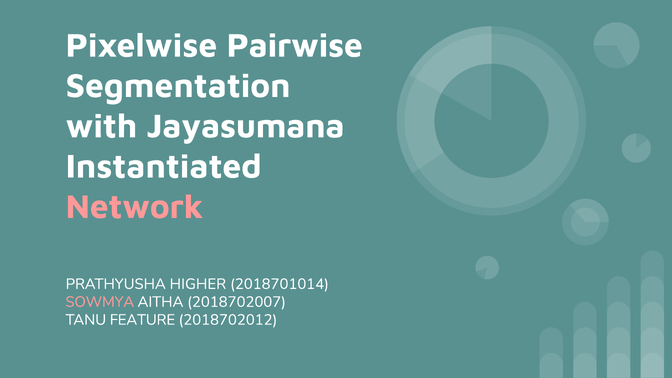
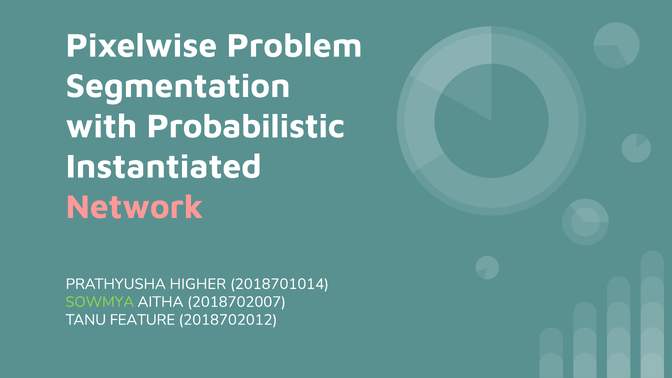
Pairwise: Pairwise -> Problem (295, 46)
Jayasumana: Jayasumana -> Probabilistic (246, 126)
SOWMYA colour: pink -> light green (100, 302)
